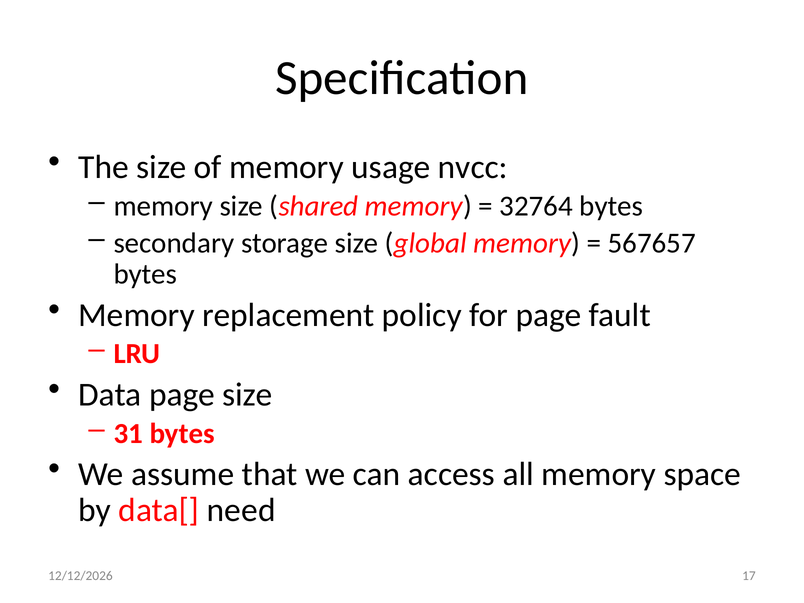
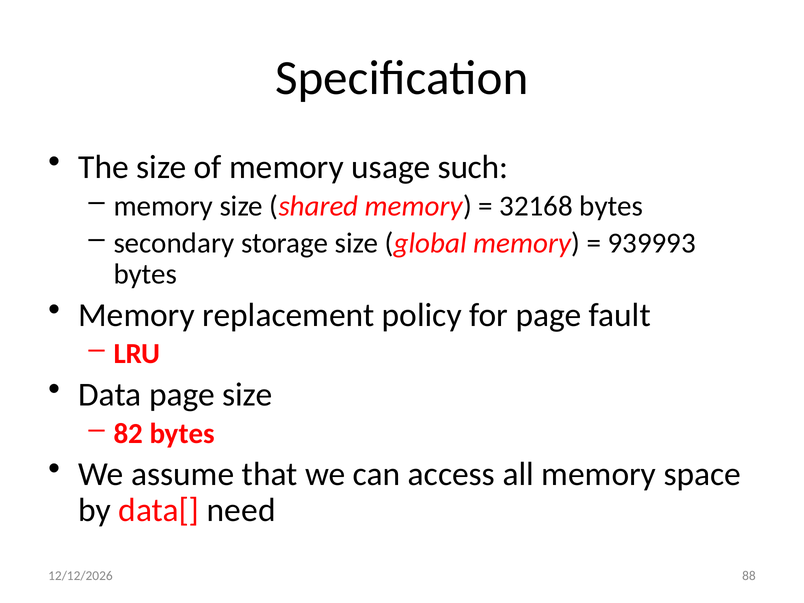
nvcc: nvcc -> such (473, 167)
32764: 32764 -> 32168 (536, 206)
567657: 567657 -> 939993 (652, 243)
31: 31 -> 82 (128, 433)
17: 17 -> 88 (749, 576)
